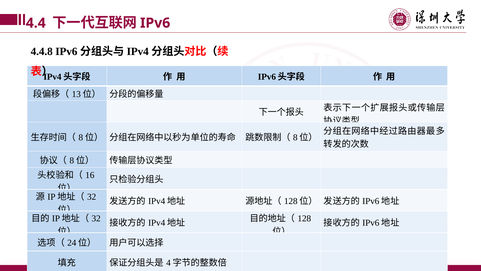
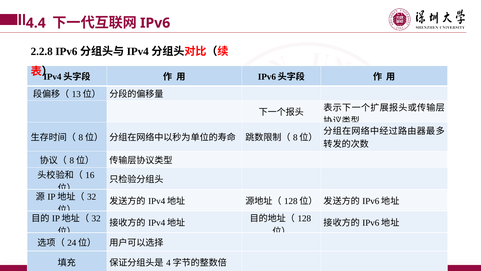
4.4.8: 4.4.8 -> 2.2.8 (42, 51)
